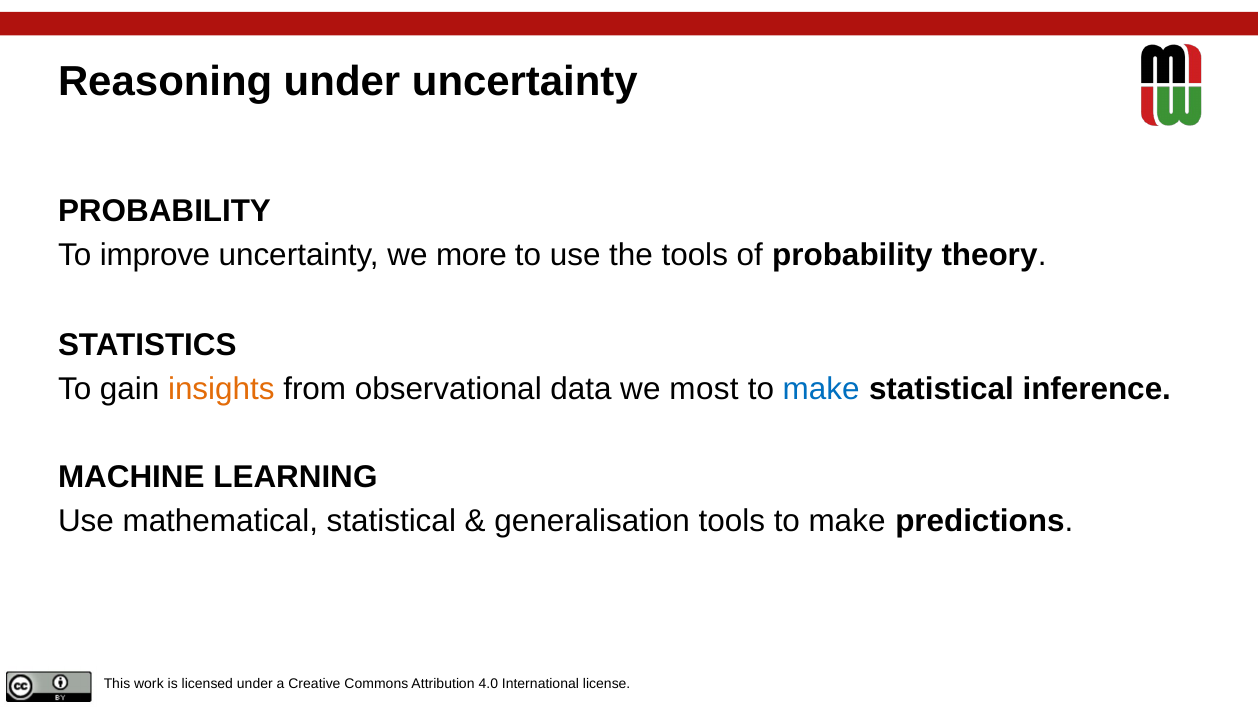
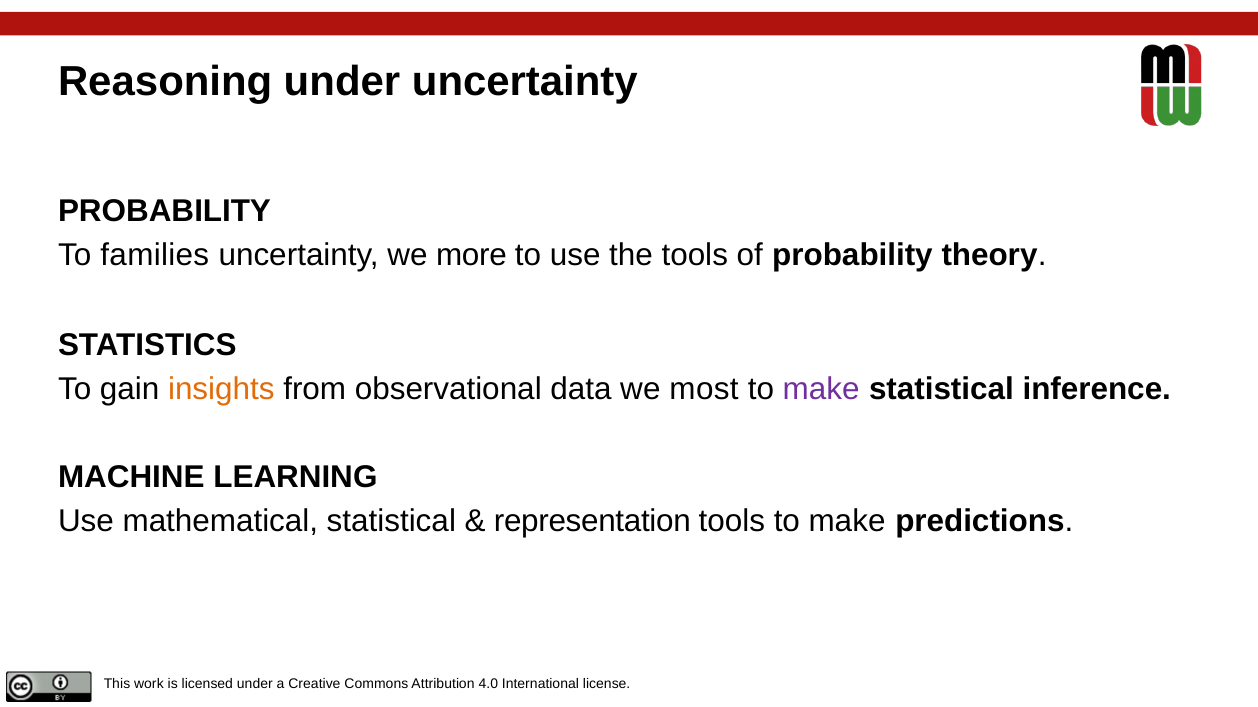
improve: improve -> families (155, 255)
make colour: blue -> purple (821, 389)
generalisation: generalisation -> representation (592, 521)
